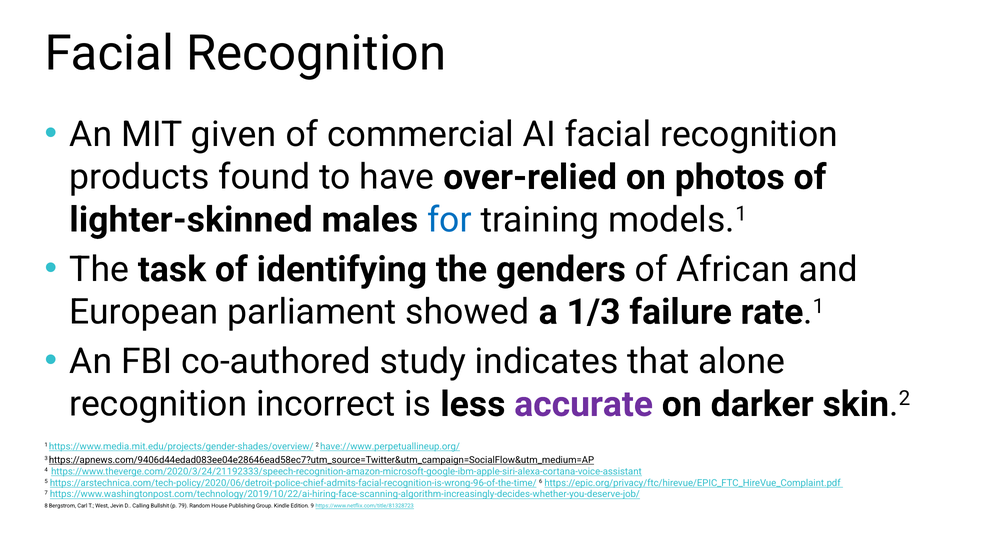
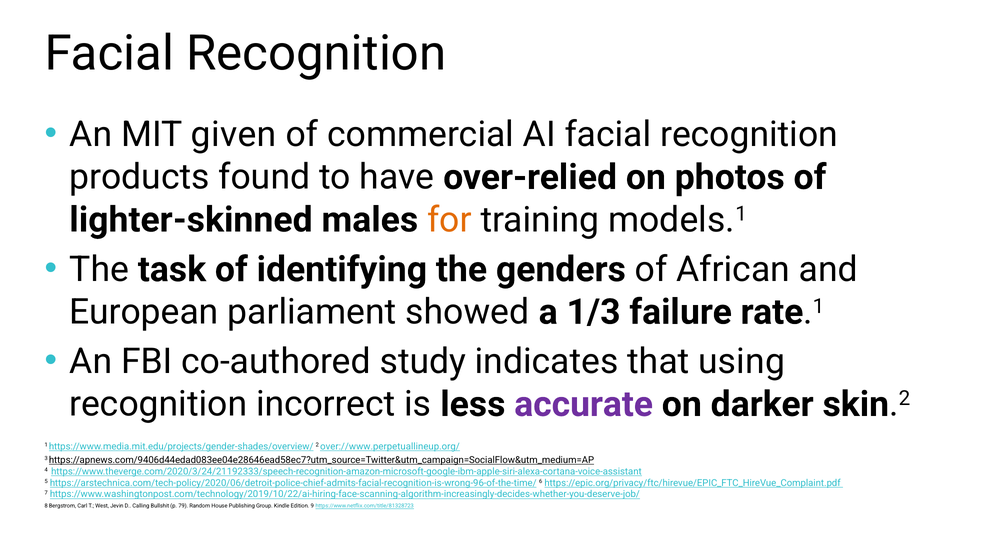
for colour: blue -> orange (449, 220)
alone: alone -> using (742, 362)
have://www.perpetuallineup.org/: have://www.perpetuallineup.org/ -> over://www.perpetuallineup.org/ (390, 447)
